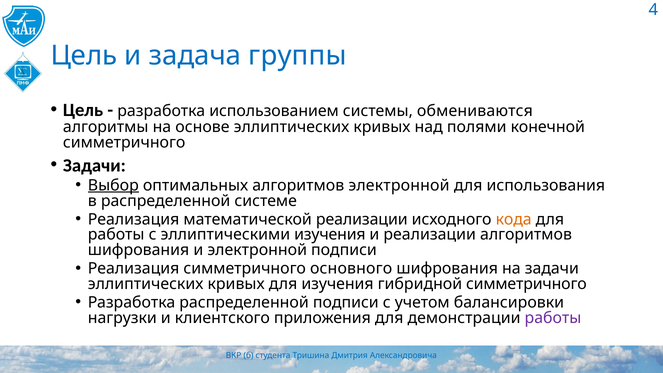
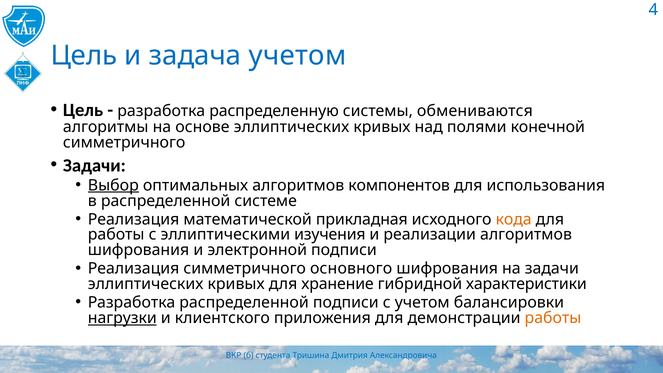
задача группы: группы -> учетом (298, 56)
использованием: использованием -> распределенную (274, 111)
алгоритмов электронной: электронной -> компонентов (399, 185)
математической реализации: реализации -> прикладная (362, 219)
для изучения: изучения -> хранение (338, 284)
гибридной симметричного: симметричного -> характеристики (526, 284)
нагрузки underline: none -> present (122, 318)
работы colour: purple -> orange (553, 318)
